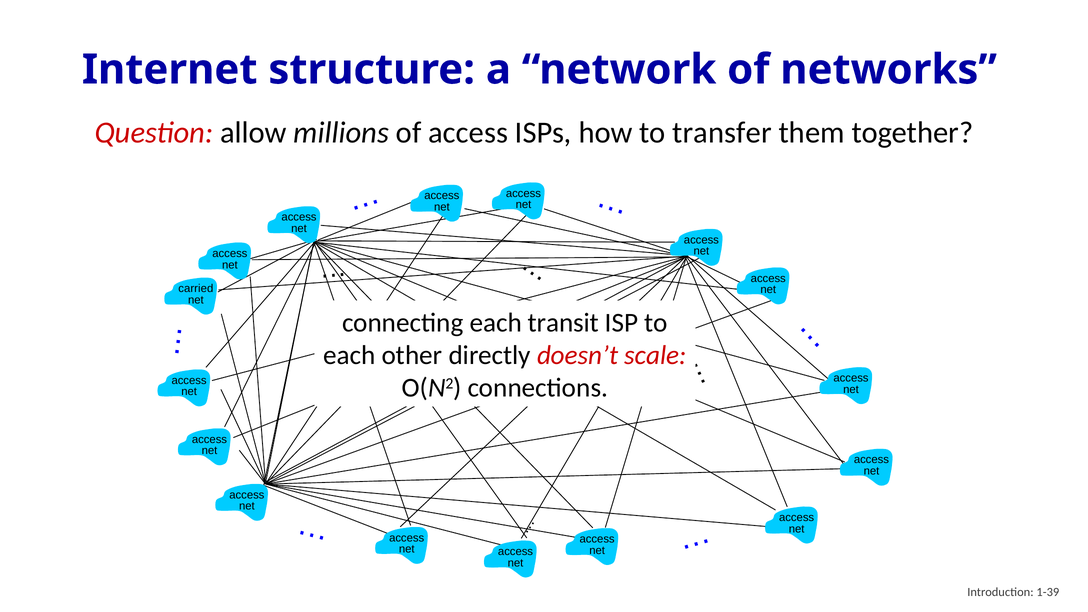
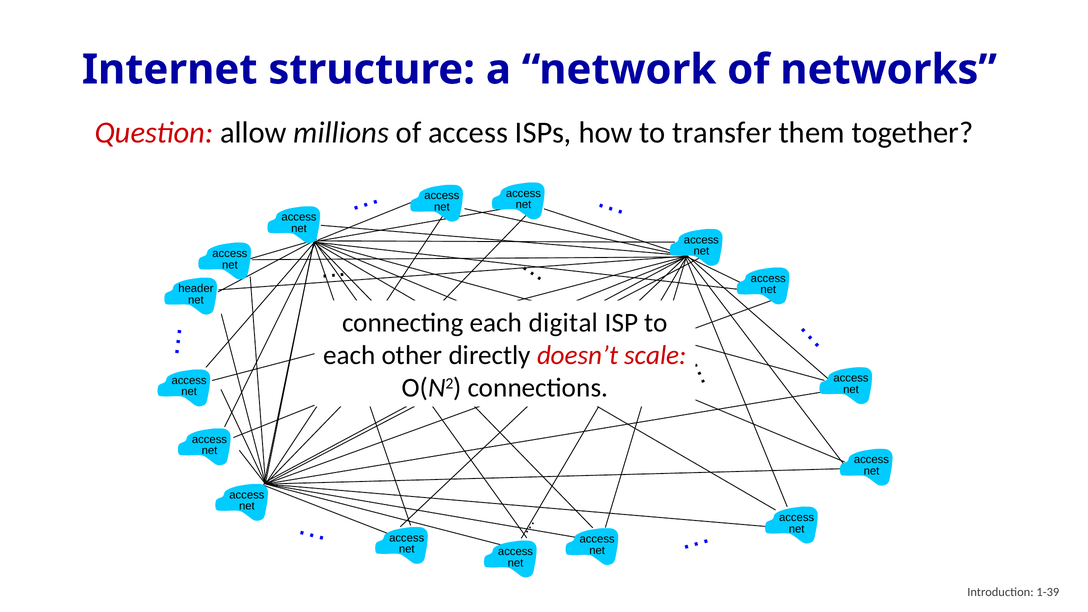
carried: carried -> header (196, 289)
transit: transit -> digital (563, 323)
